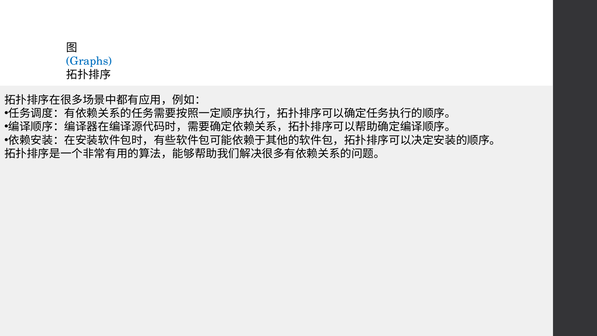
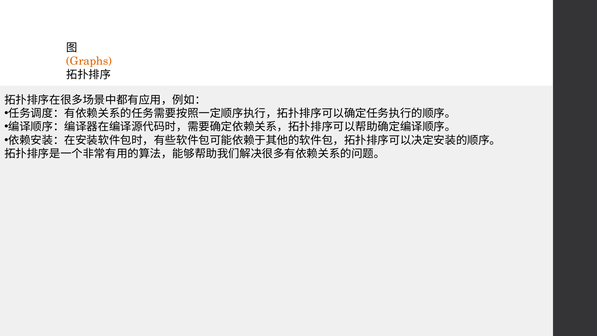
Graphs colour: blue -> orange (89, 61)
